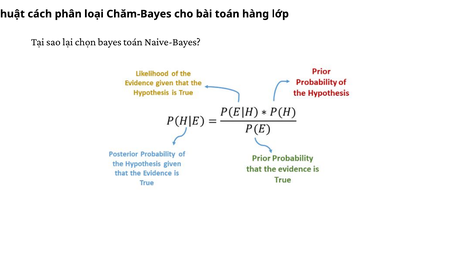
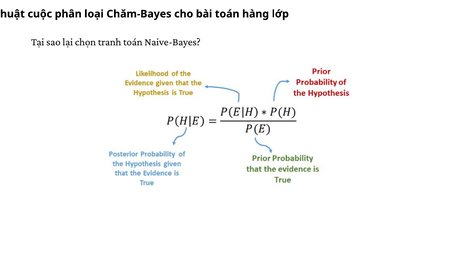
cách: cách -> cuộc (40, 14)
bayes: bayes -> tranh (110, 42)
